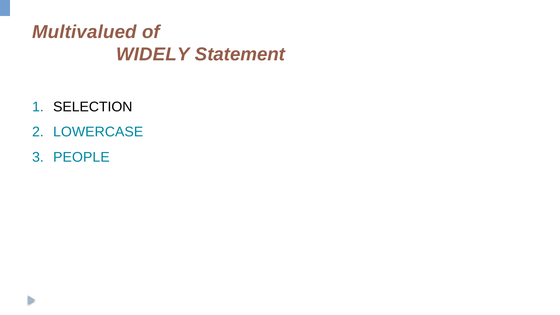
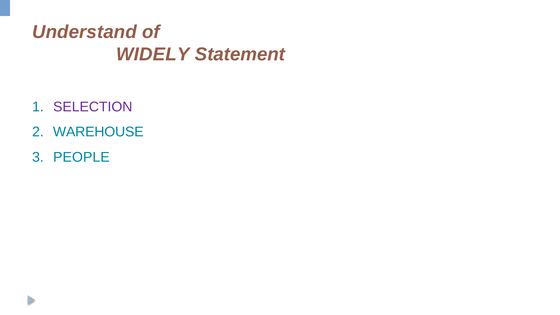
Multivalued: Multivalued -> Understand (84, 32)
SELECTION colour: black -> purple (93, 107)
LOWERCASE: LOWERCASE -> WAREHOUSE (98, 132)
